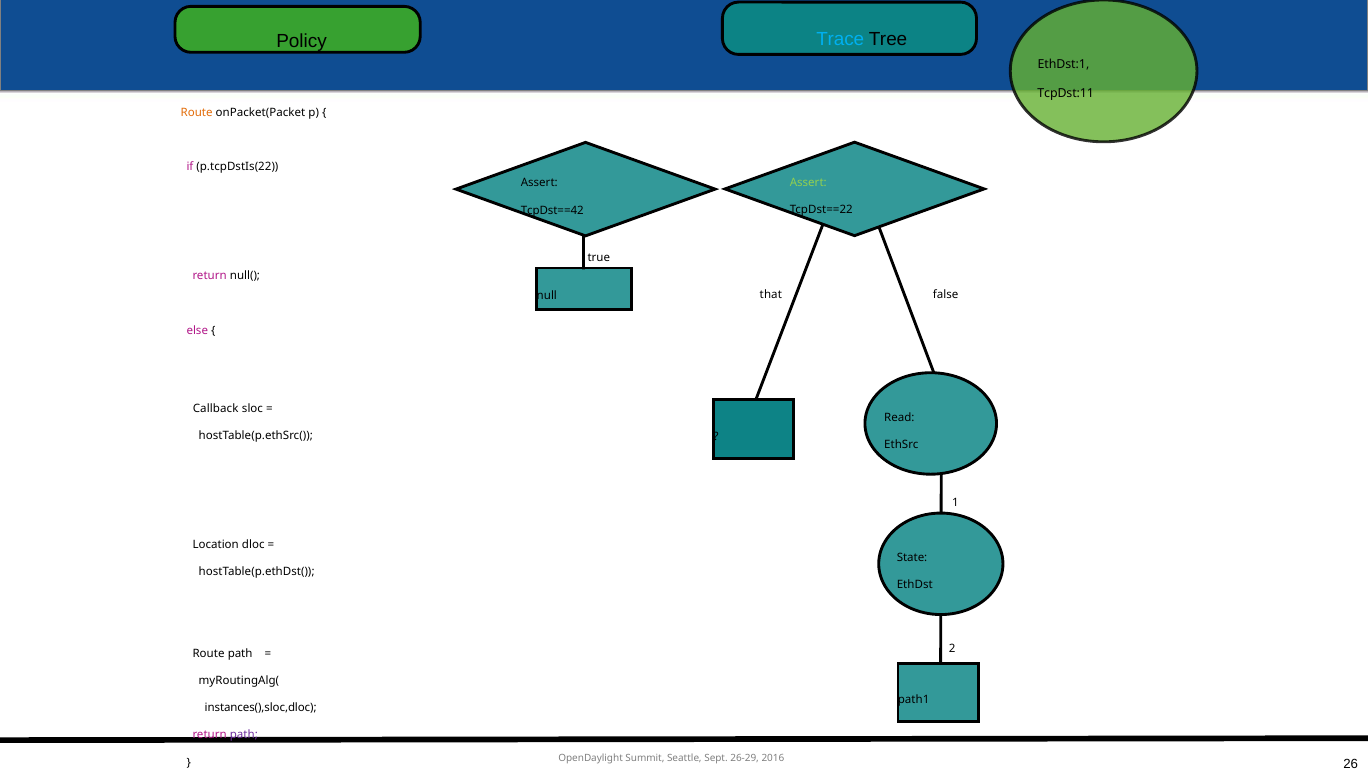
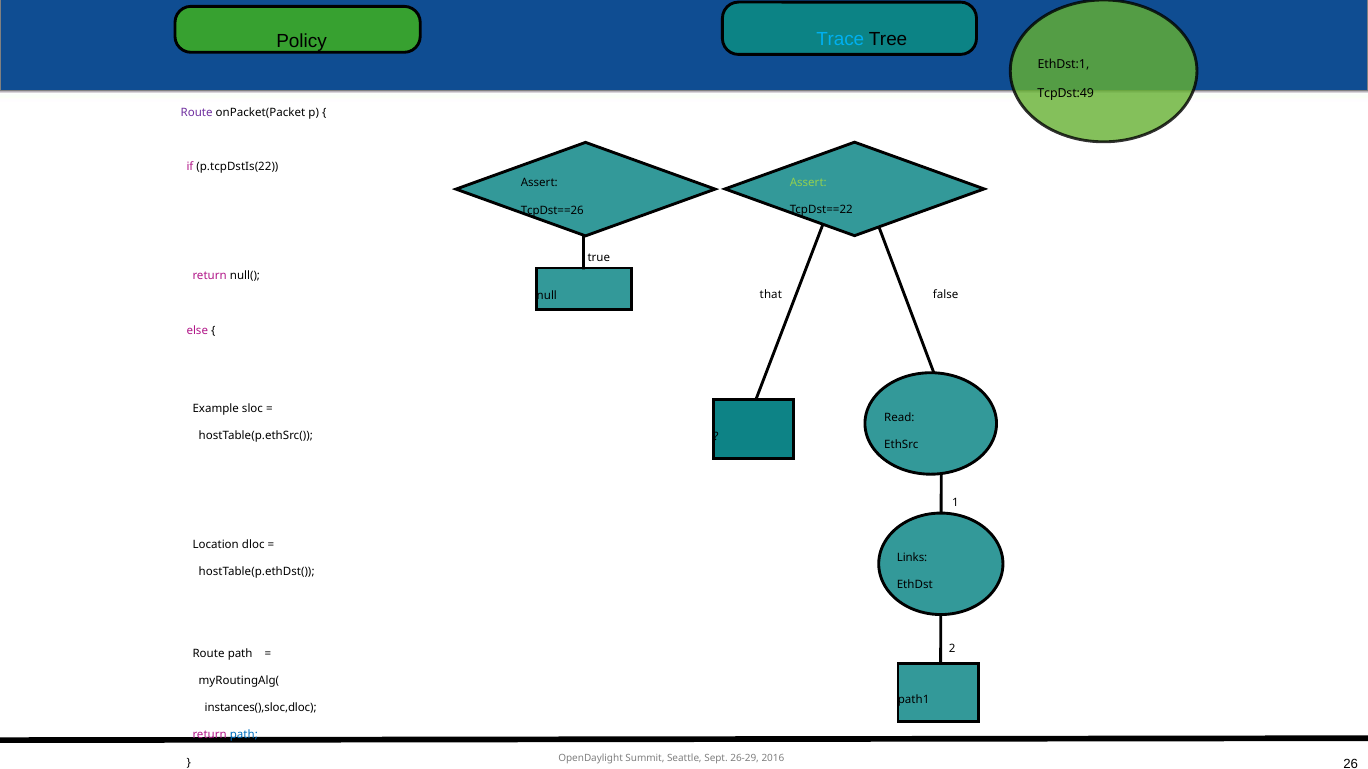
TcpDst:11: TcpDst:11 -> TcpDst:49 (1066, 94)
Route colour: orange -> purple (197, 113)
TcpDst==42: TcpDst==42 -> TcpDst==26 (552, 210)
Callback: Callback -> Example (216, 409)
State: State -> Links (912, 558)
path colour: purple -> blue (244, 736)
